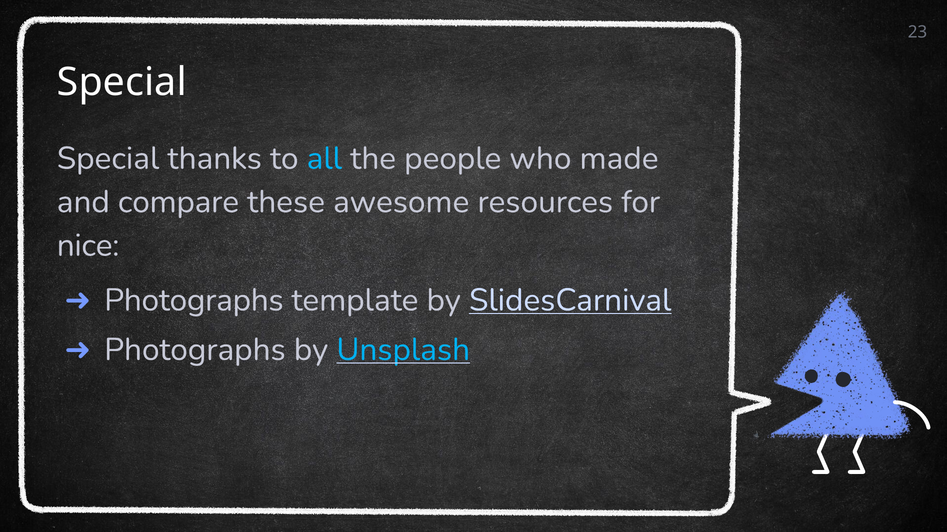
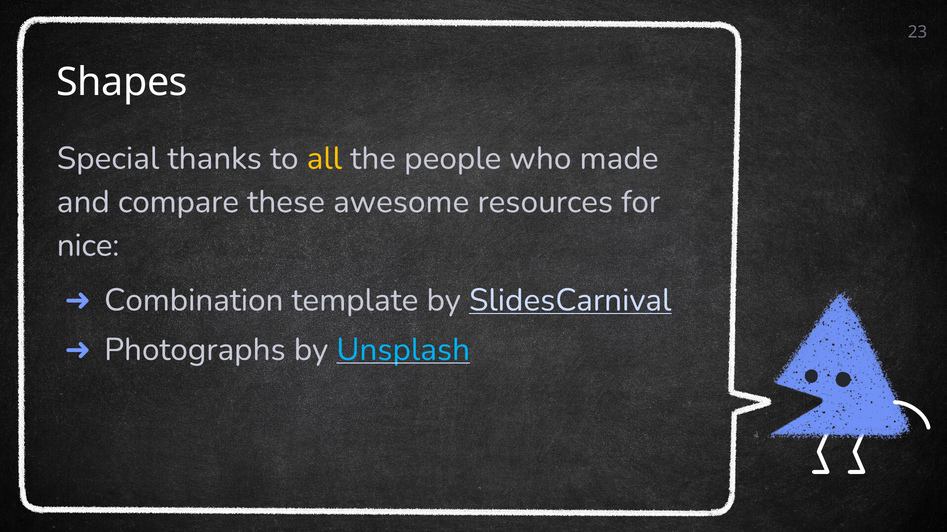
Special: Special -> Shapes (122, 83)
all colour: light blue -> yellow (324, 159)
Photographs: Photographs -> Combination (194, 300)
